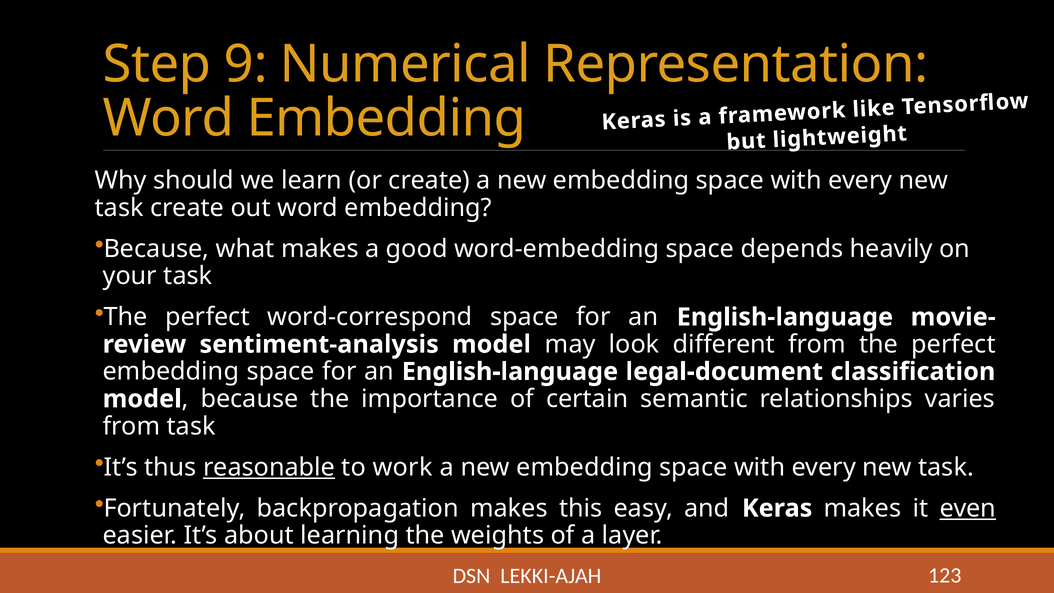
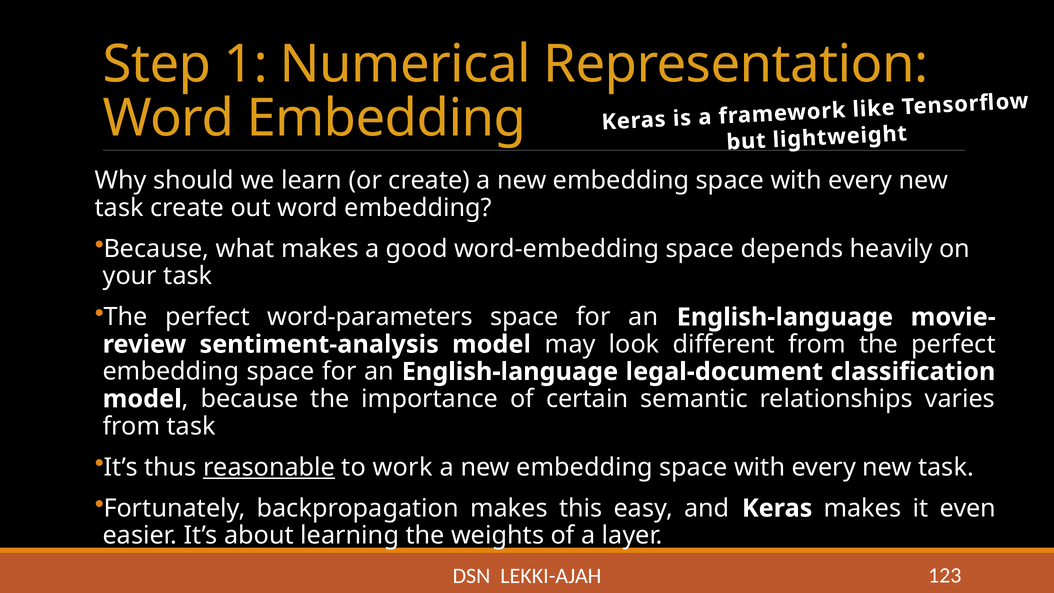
9: 9 -> 1 (246, 64)
word-correspond: word-correspond -> word-parameters (370, 317)
even underline: present -> none (968, 508)
